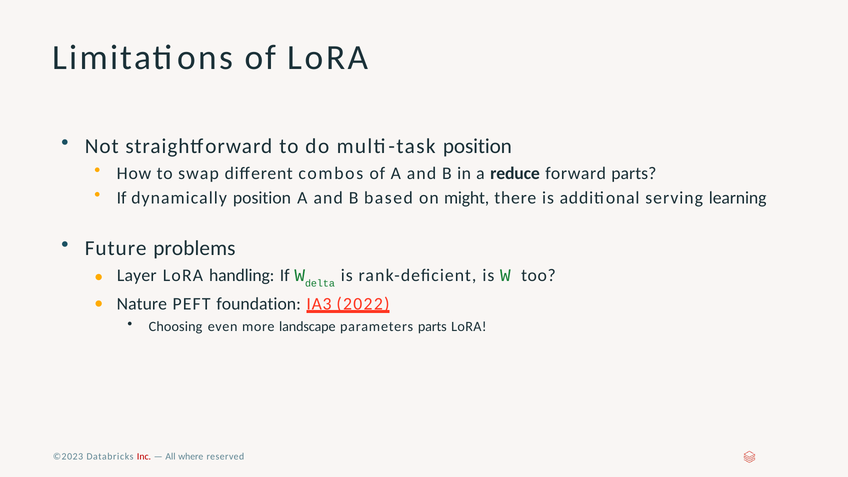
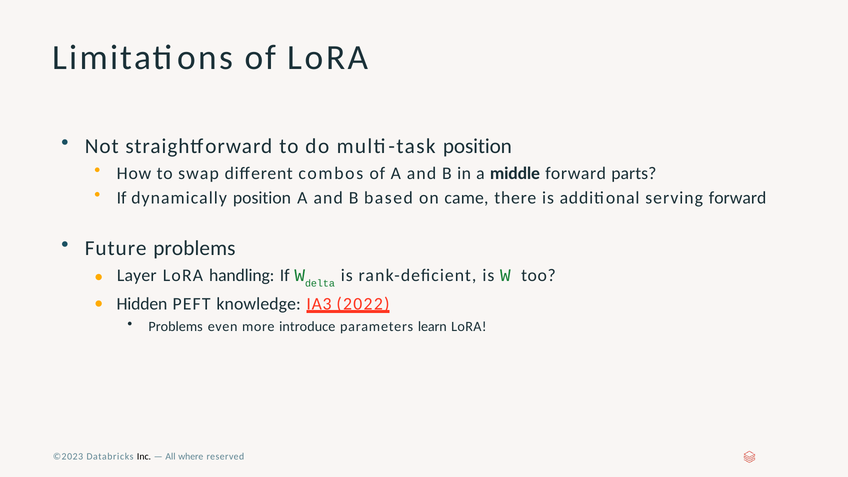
reduce: reduce -> middle (515, 174)
might: might -> came (466, 198)
serving learning: learning -> forward (738, 198)
Nature: Nature -> Hidden (142, 304)
foundation: foundation -> knowledge (259, 304)
Choosing: Choosing -> Problems (176, 327)
landscape: landscape -> introduce (307, 327)
parameters parts: parts -> learn (432, 327)
Inc colour: red -> black (144, 457)
